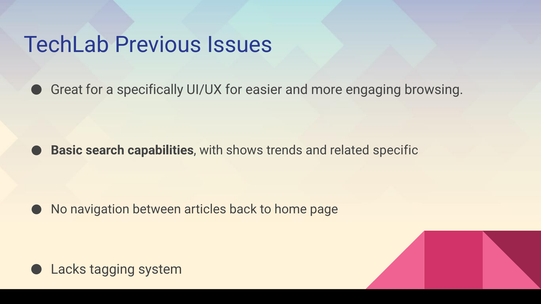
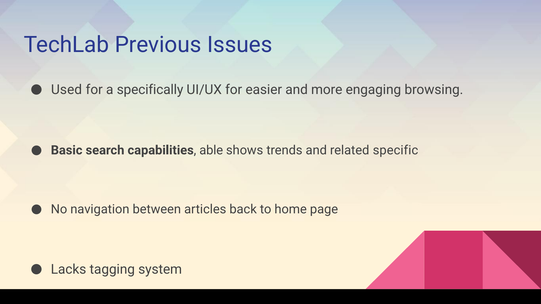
Great: Great -> Used (67, 90)
with: with -> able (211, 150)
